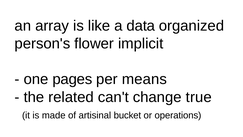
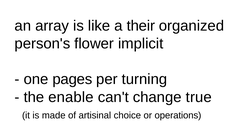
data: data -> their (141, 26)
means: means -> turning (144, 79)
related: related -> enable (71, 97)
bucket: bucket -> choice (127, 115)
